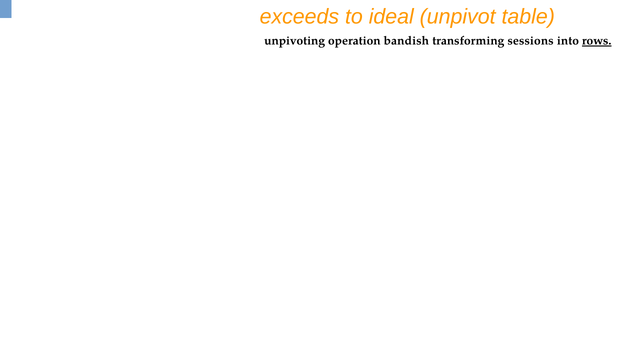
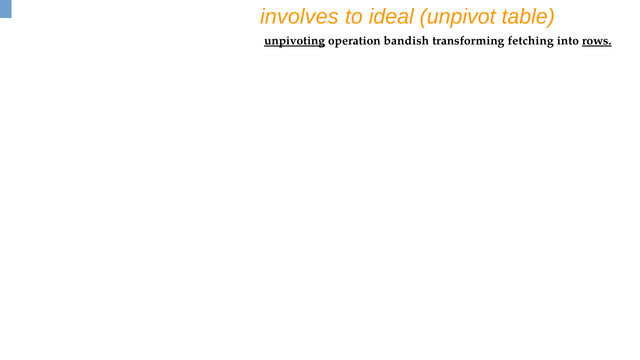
exceeds: exceeds -> involves (299, 17)
unpivoting underline: none -> present (295, 41)
sessions: sessions -> fetching (531, 41)
